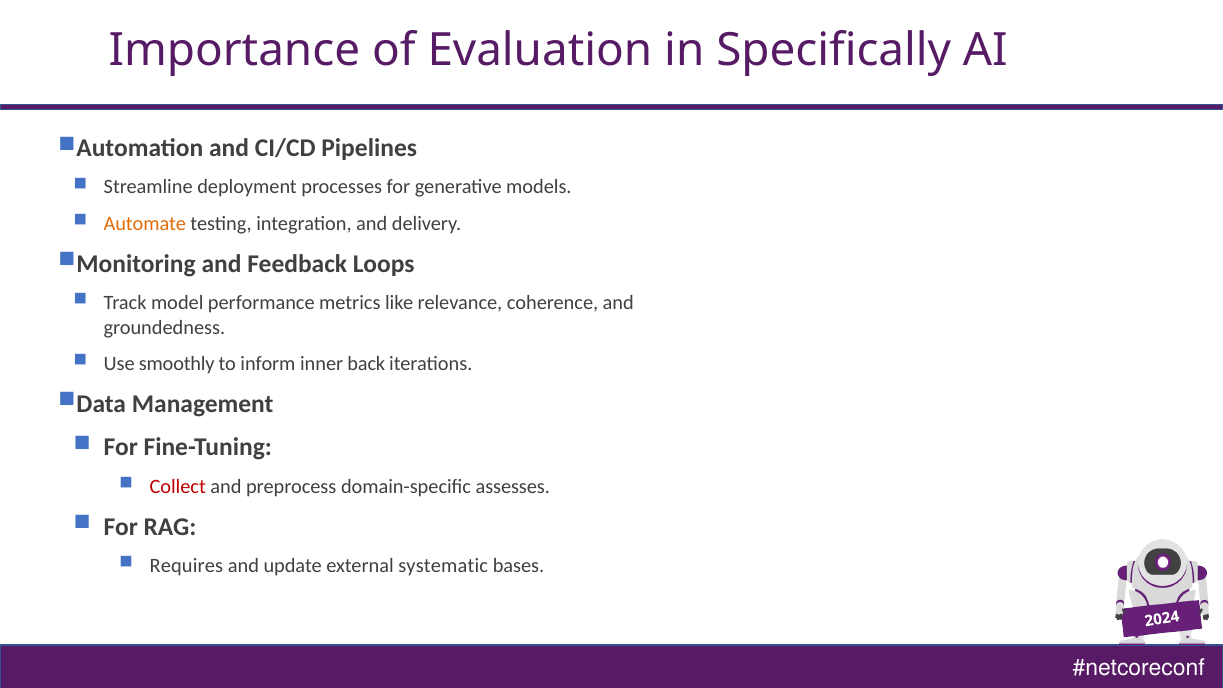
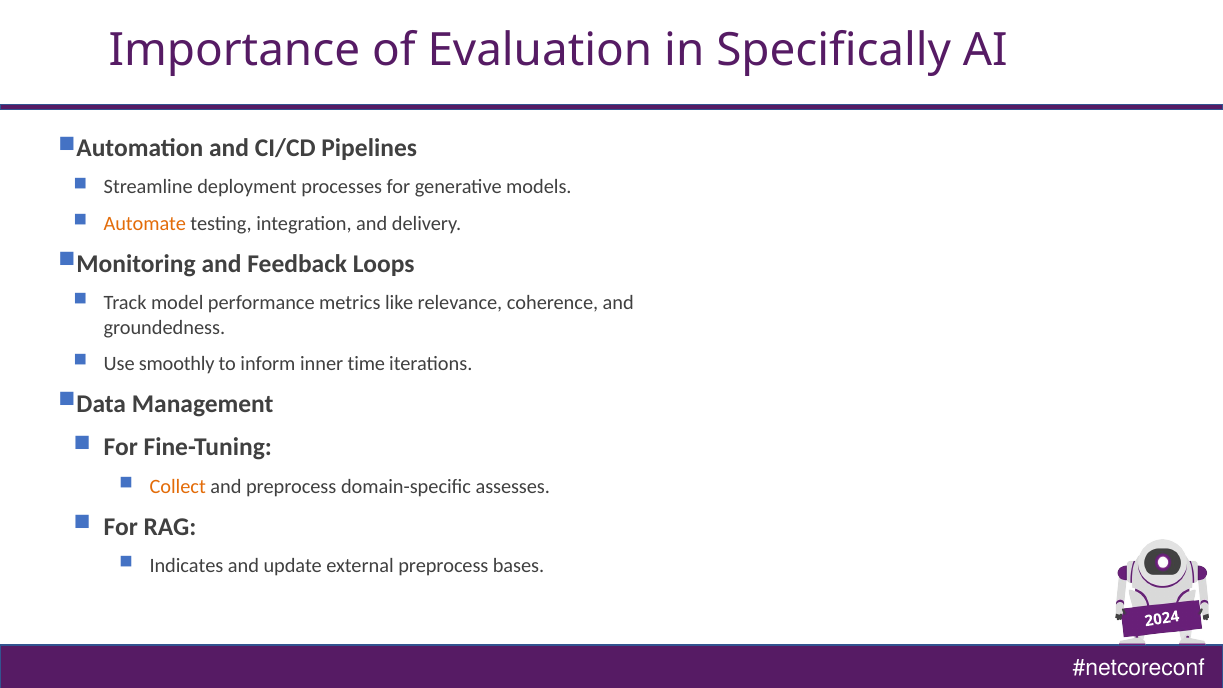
back: back -> time (366, 363)
Collect colour: red -> orange (178, 486)
Requires: Requires -> Indicates (186, 566)
external systematic: systematic -> preprocess (443, 566)
